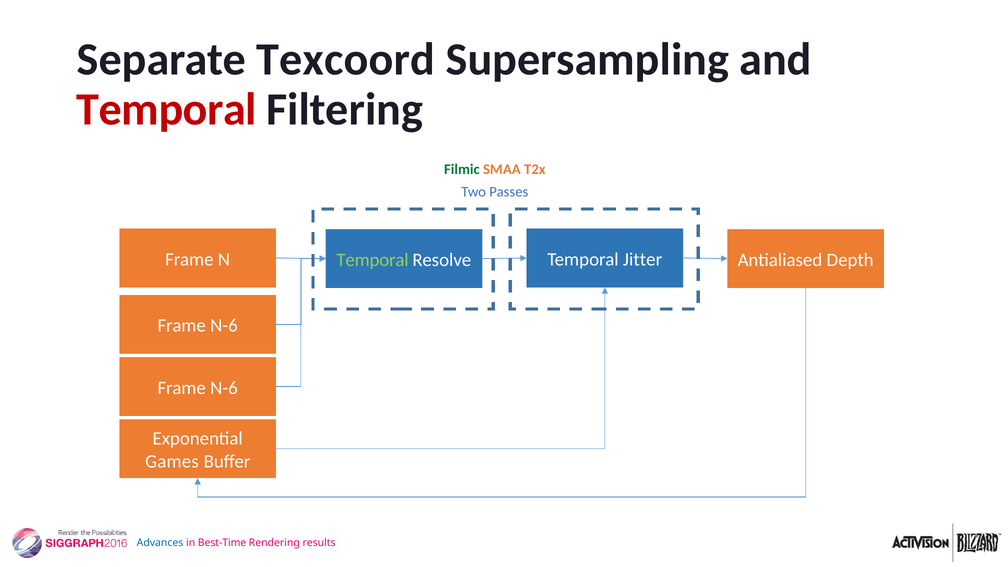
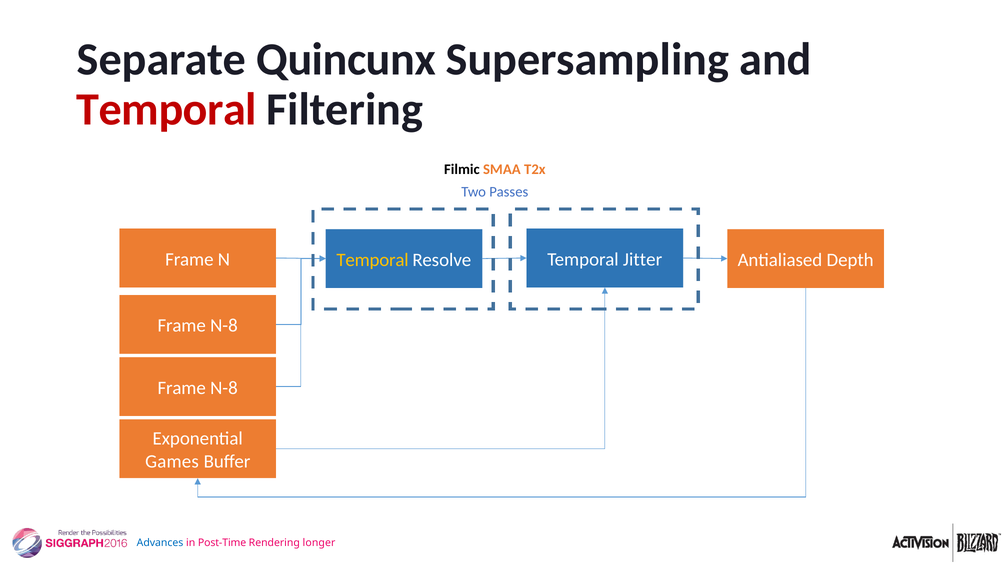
Texcoord: Texcoord -> Quincunx (346, 60)
Filmic colour: green -> black (462, 170)
Temporal colour: light green -> yellow (373, 260)
N-6: N-6 -> N-8 (224, 326)
N-6: N-6 -> N-8 (224, 388)
Best-Time: Best-Time -> Post-Time (222, 543)
results: results -> longer (319, 543)
